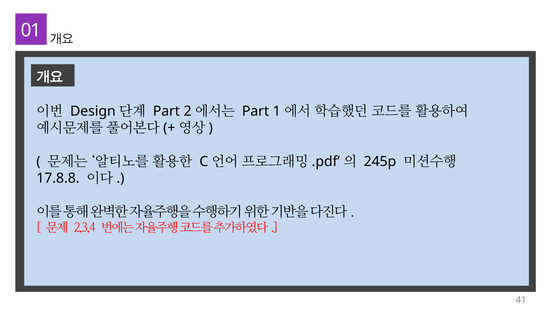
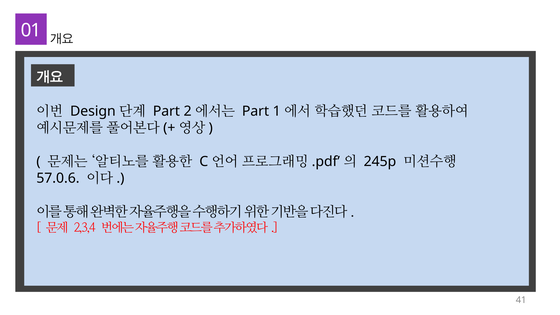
17.8.8: 17.8.8 -> 57.0.6 (58, 178)
